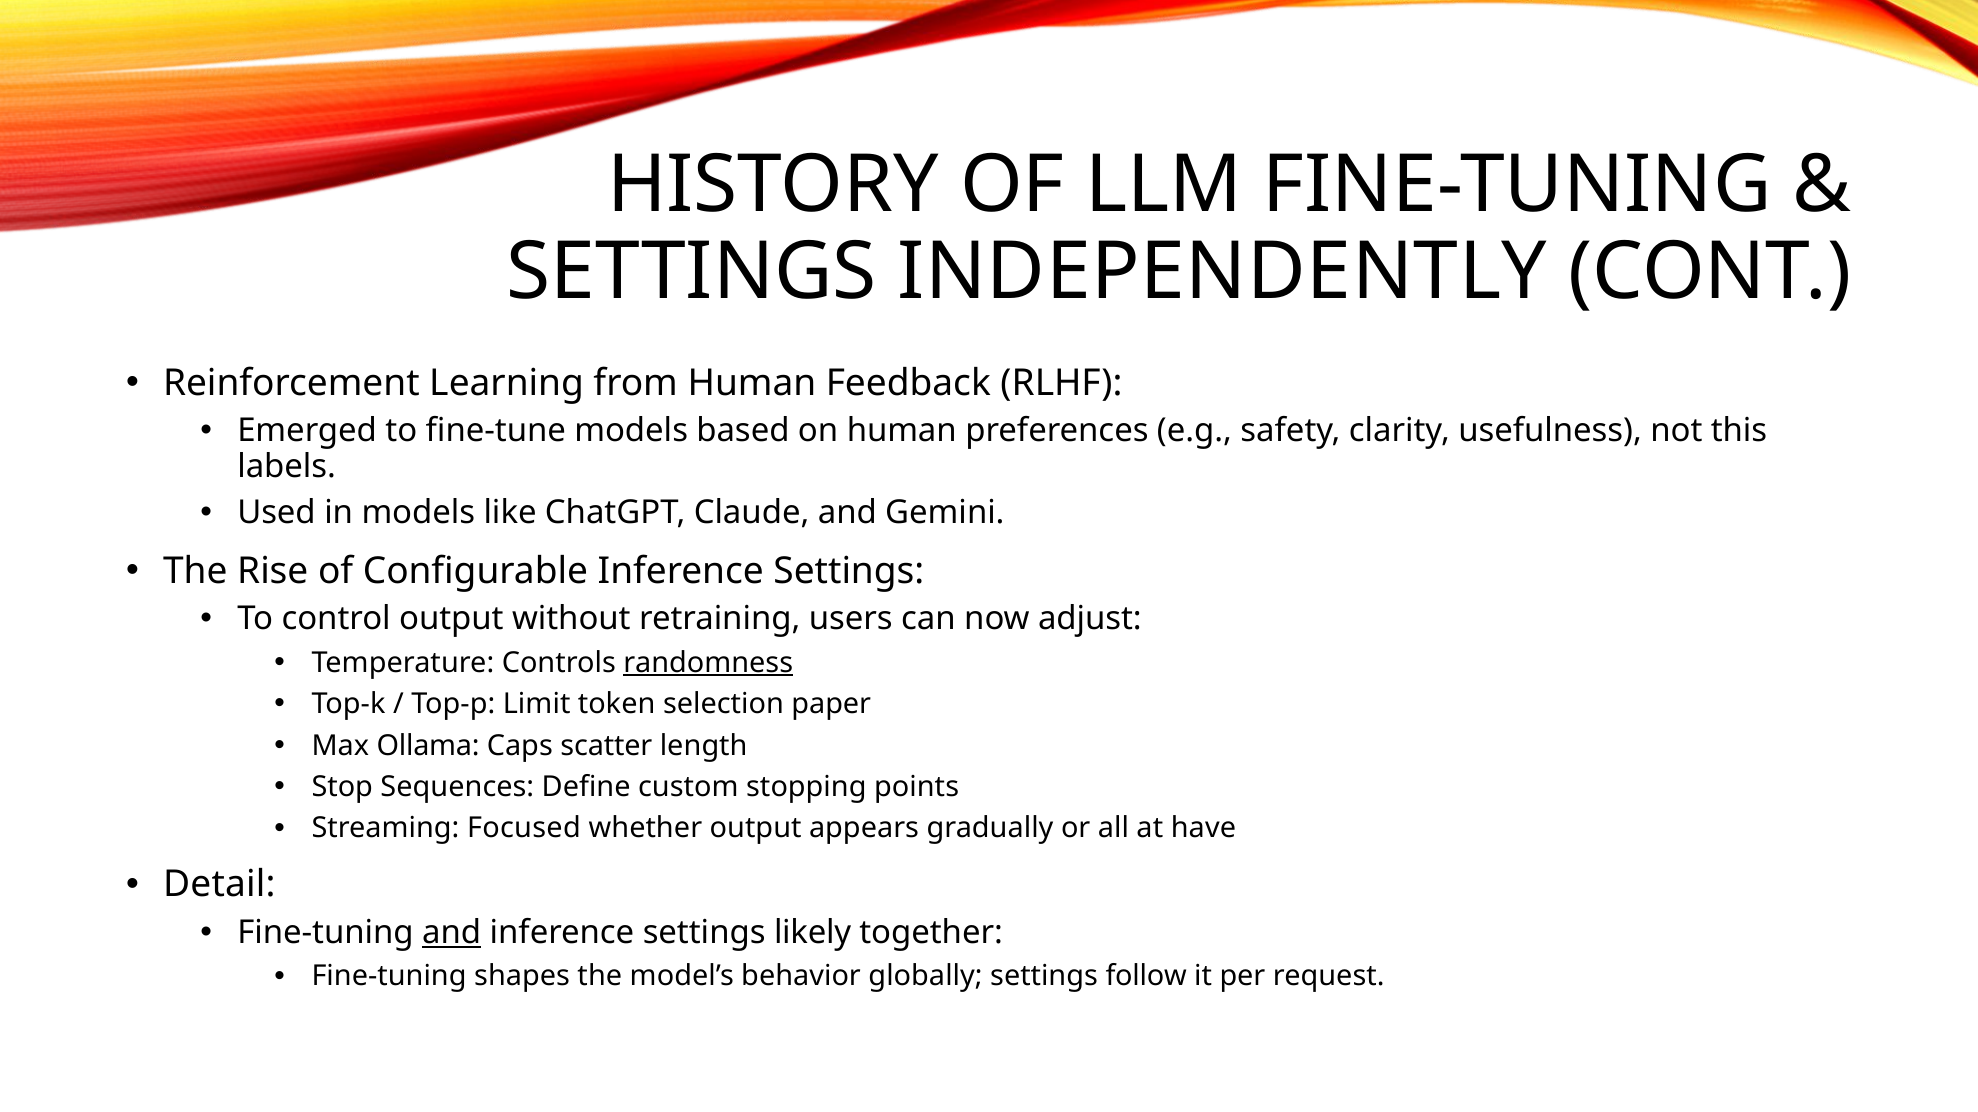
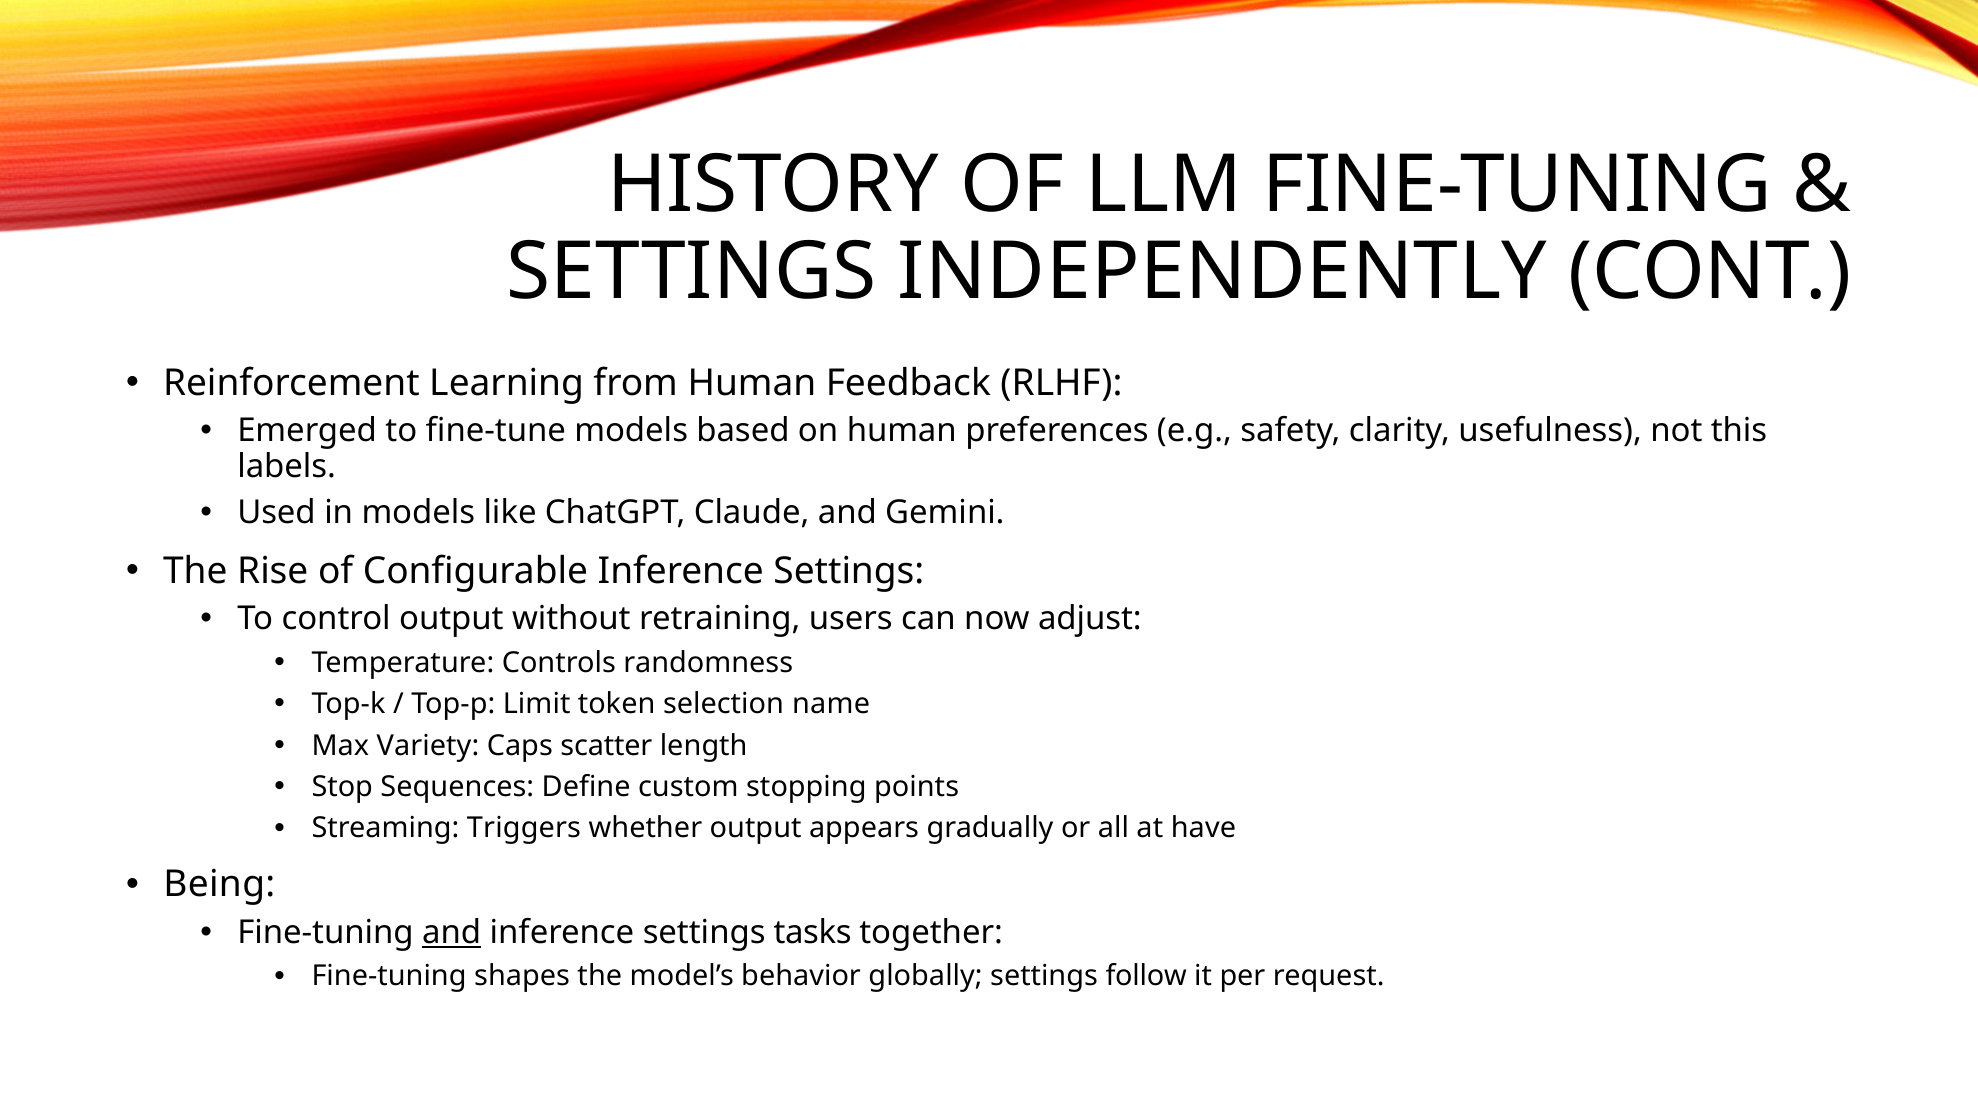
randomness underline: present -> none (708, 663)
paper: paper -> name (831, 704)
Ollama: Ollama -> Variety (428, 746)
Focused: Focused -> Triggers (524, 829)
Detail: Detail -> Being (219, 885)
likely: likely -> tasks (813, 933)
